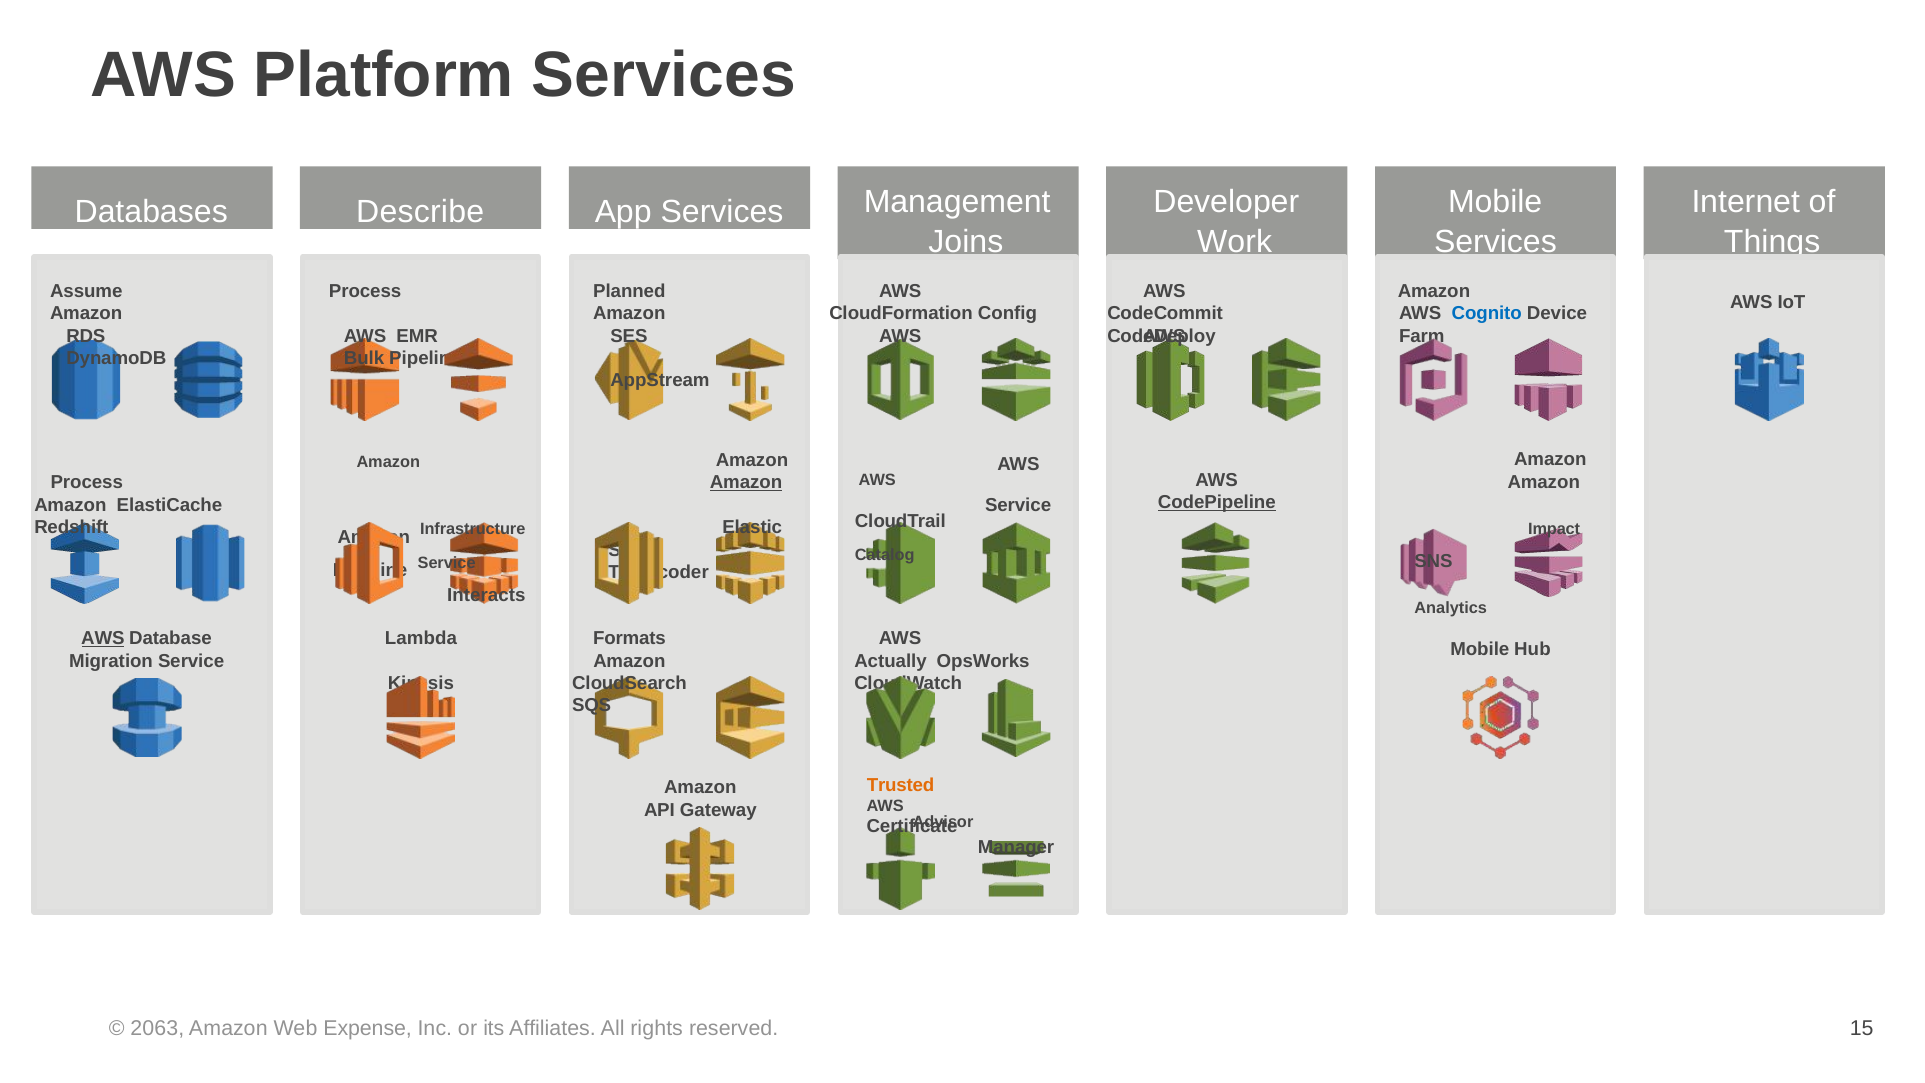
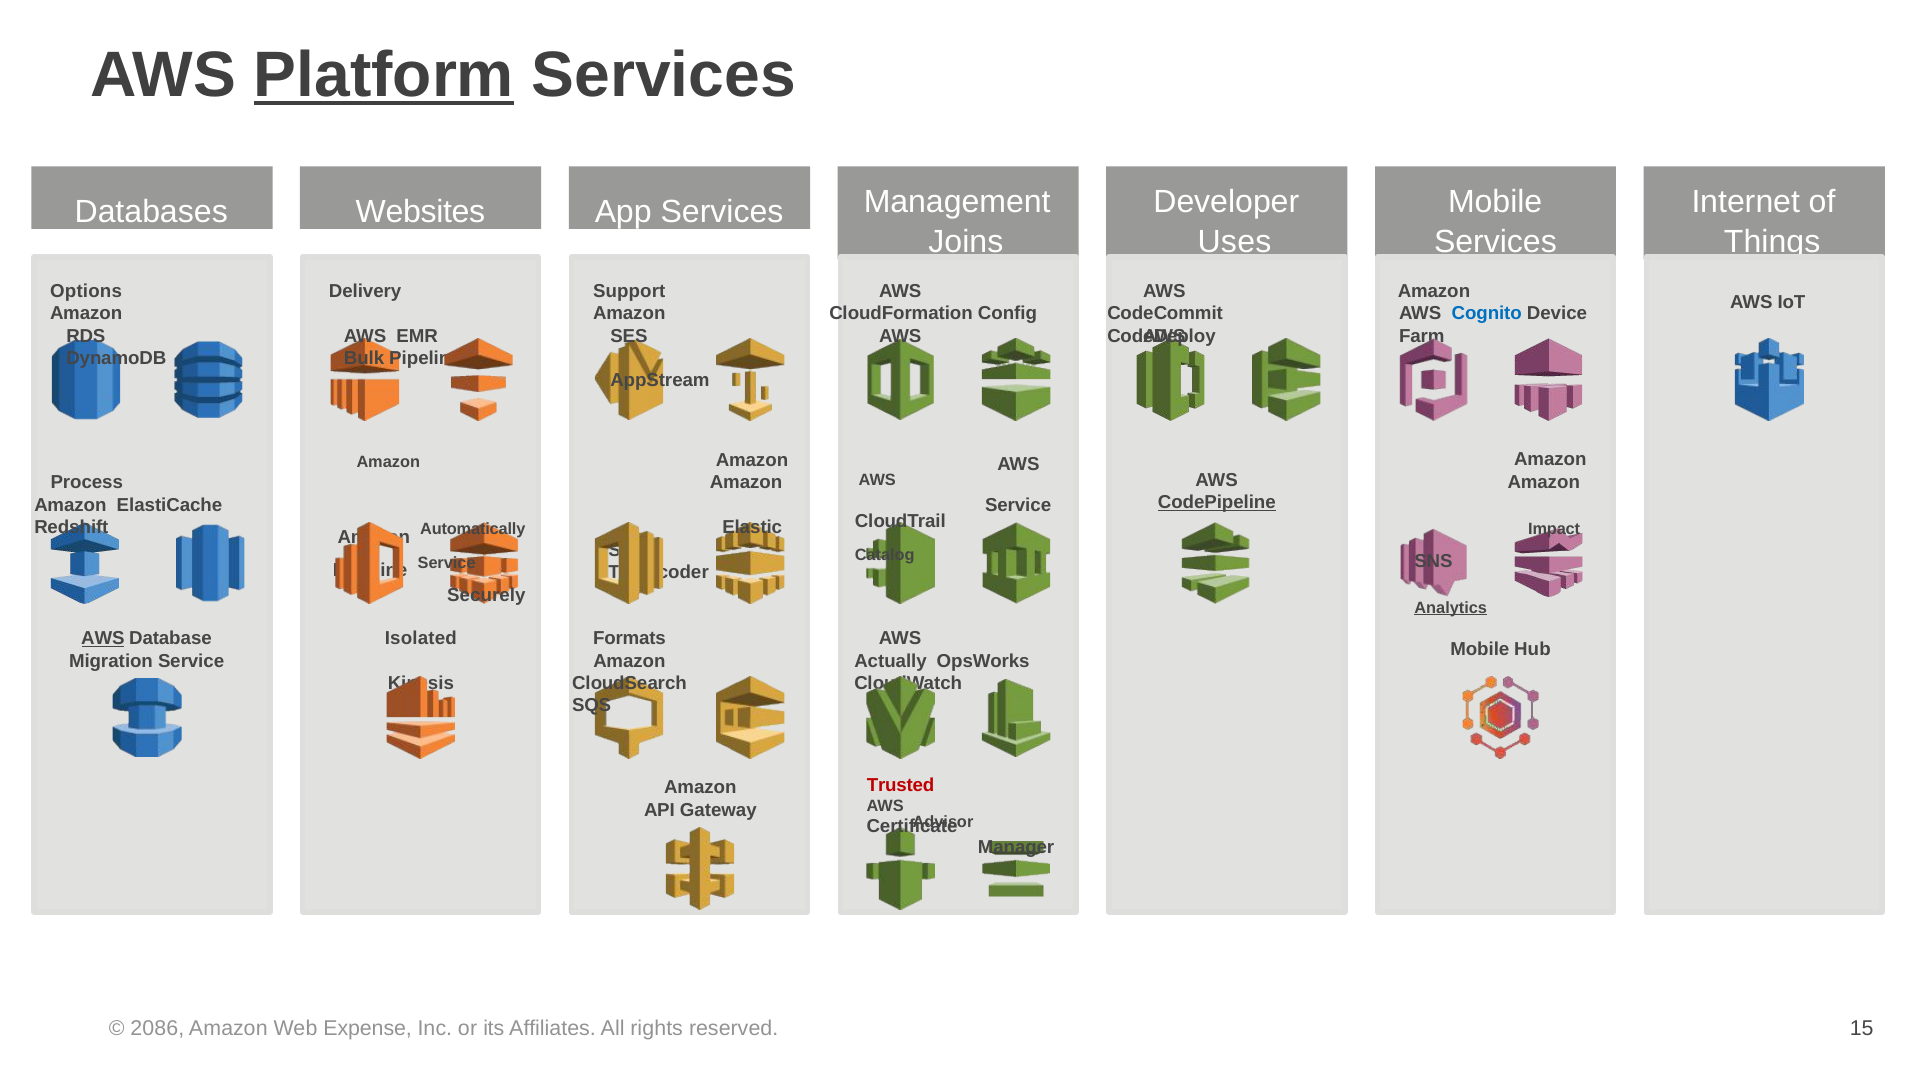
Platform underline: none -> present (384, 75)
Describe: Describe -> Websites (420, 212)
Work: Work -> Uses (1235, 242)
Assume: Assume -> Options (86, 291)
Process: Process -> Delivery (365, 291)
Planned: Planned -> Support (629, 291)
Amazon underline: present -> none (746, 483)
Infrastructure: Infrastructure -> Automatically (473, 529)
Interacts: Interacts -> Securely (486, 595)
Analytics underline: none -> present (1451, 608)
Lambda: Lambda -> Isolated (421, 638)
Trusted colour: orange -> red (901, 785)
2063: 2063 -> 2086 (157, 1028)
